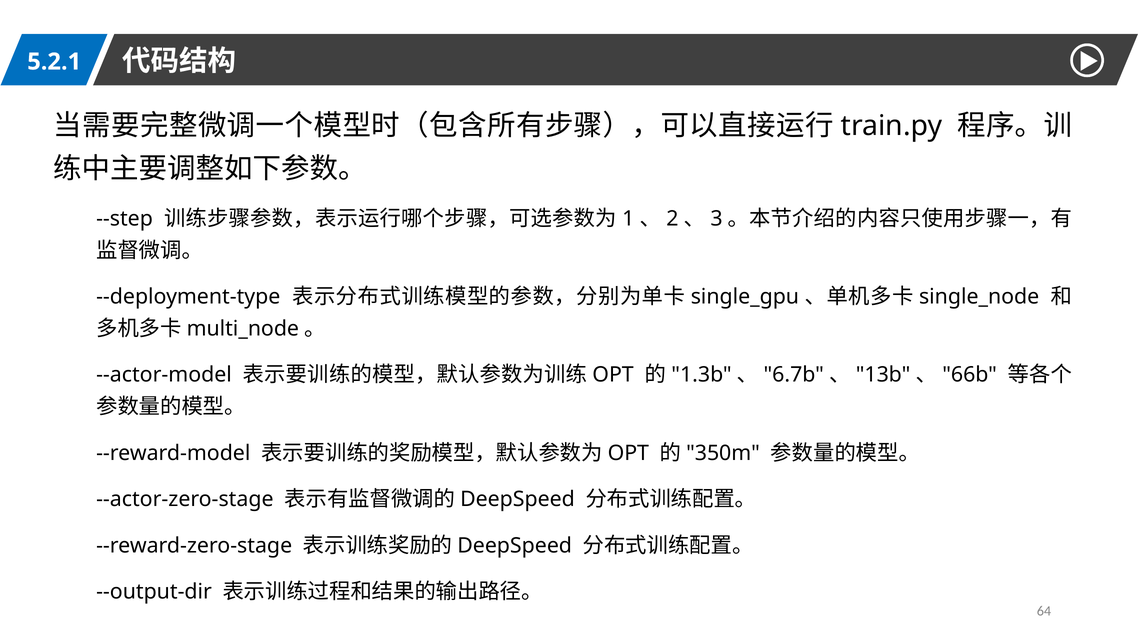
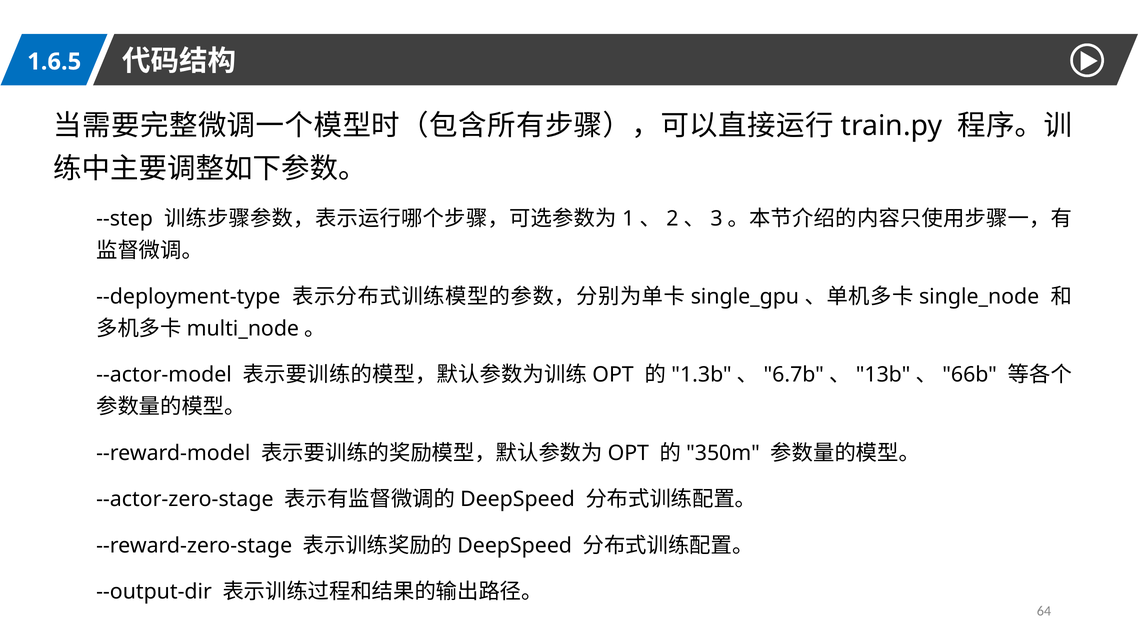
5.2.1: 5.2.1 -> 1.6.5 (54, 62)
